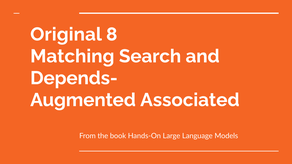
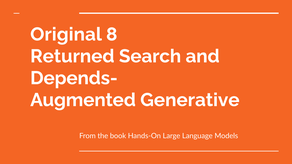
Matching: Matching -> Returned (72, 56)
Associated: Associated -> Generative (190, 100)
